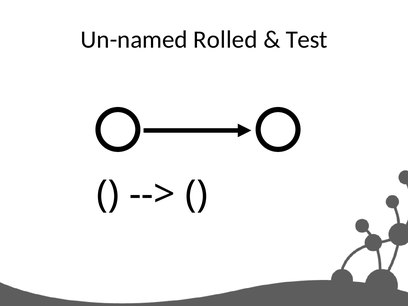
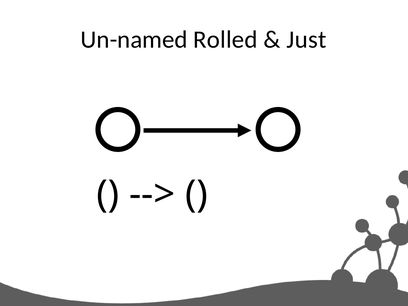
Test: Test -> Just (306, 39)
